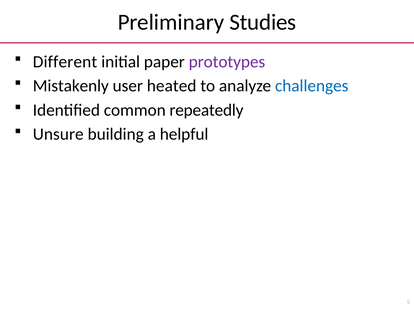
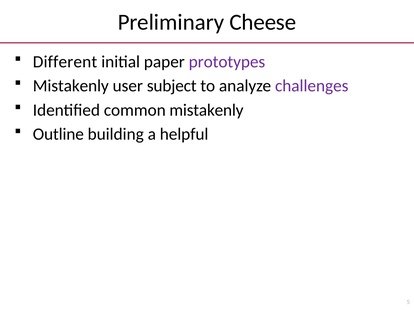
Studies: Studies -> Cheese (263, 22)
heated: heated -> subject (172, 86)
challenges colour: blue -> purple (312, 86)
common repeatedly: repeatedly -> mistakenly (206, 110)
Unsure: Unsure -> Outline (58, 134)
